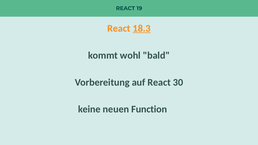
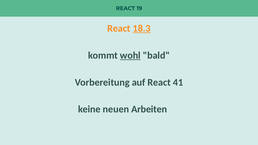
wohl underline: none -> present (130, 55)
30: 30 -> 41 (178, 82)
Function: Function -> Arbeiten (149, 109)
